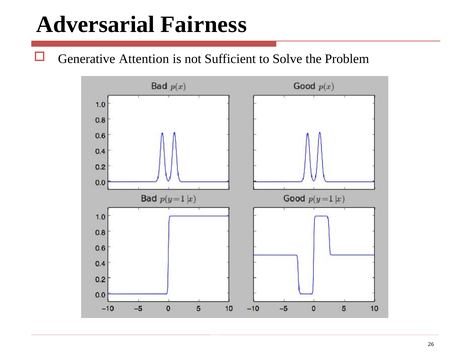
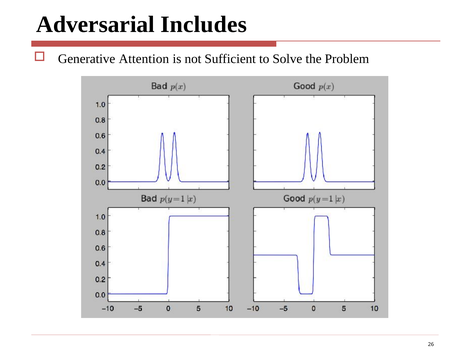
Fairness: Fairness -> Includes (204, 24)
